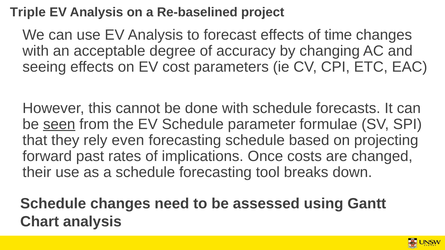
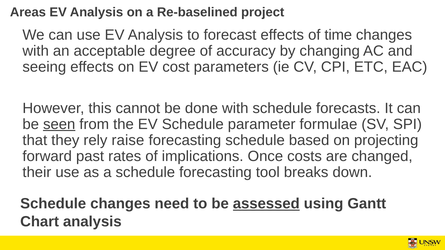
Triple: Triple -> Areas (28, 12)
even: even -> raise (128, 140)
assessed underline: none -> present (266, 204)
